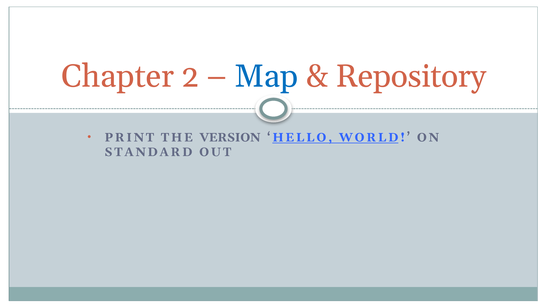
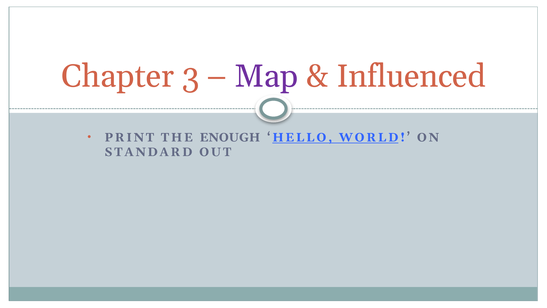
2: 2 -> 3 (190, 76)
Map colour: blue -> purple (267, 76)
Repository: Repository -> Influenced (411, 76)
VERSION: VERSION -> ENOUGH (230, 137)
